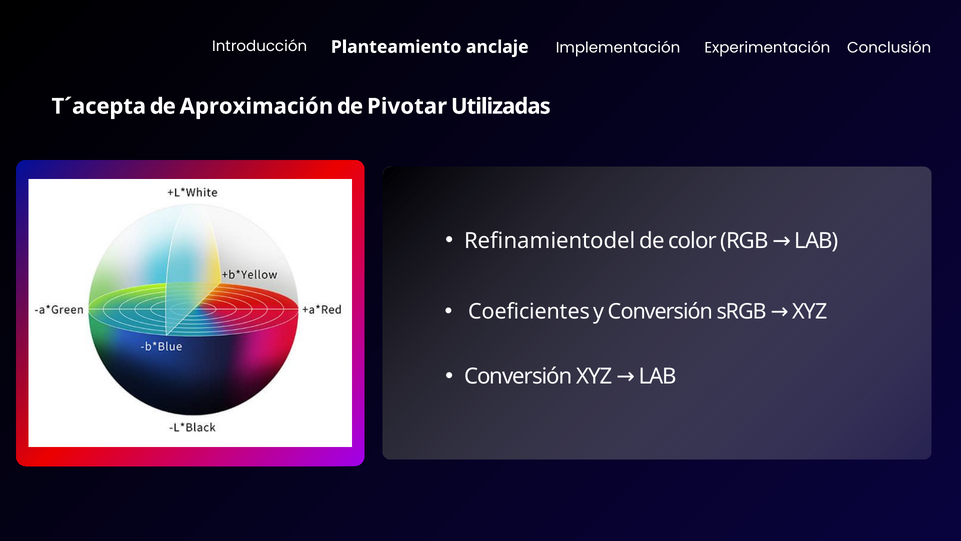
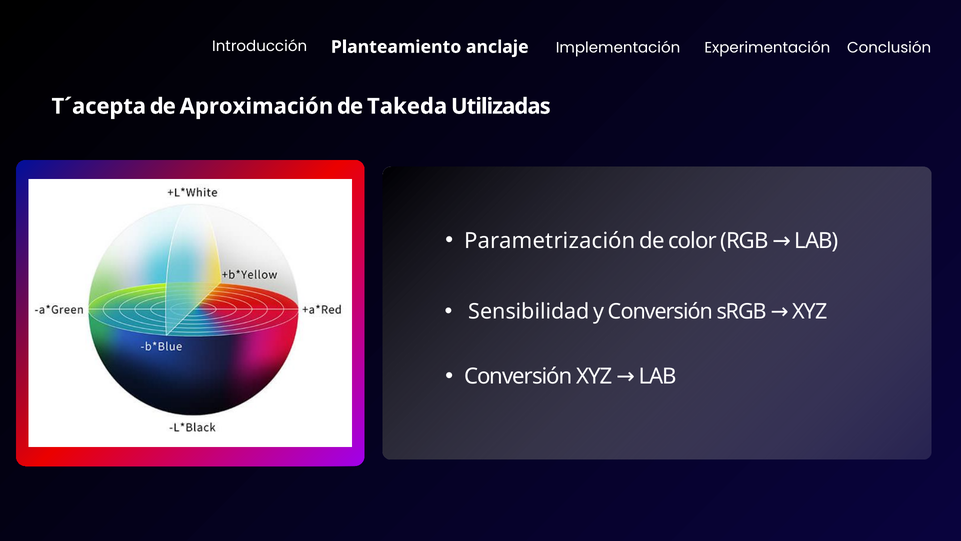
Pivotar: Pivotar -> Takeda (407, 106)
Refinamientodel: Refinamientodel -> Parametrización (550, 241)
Coeficientes: Coeficientes -> Sensibilidad (529, 312)
